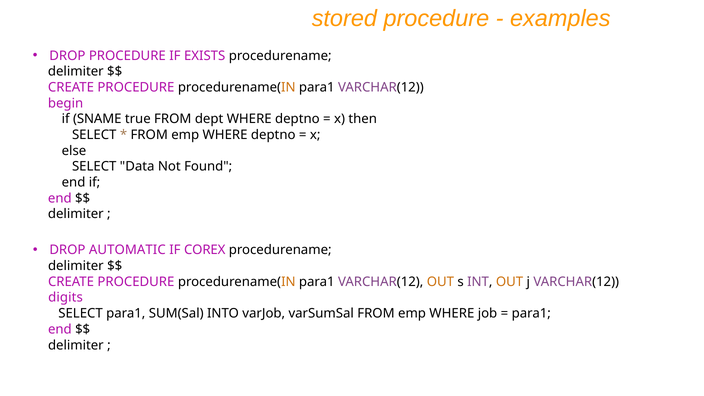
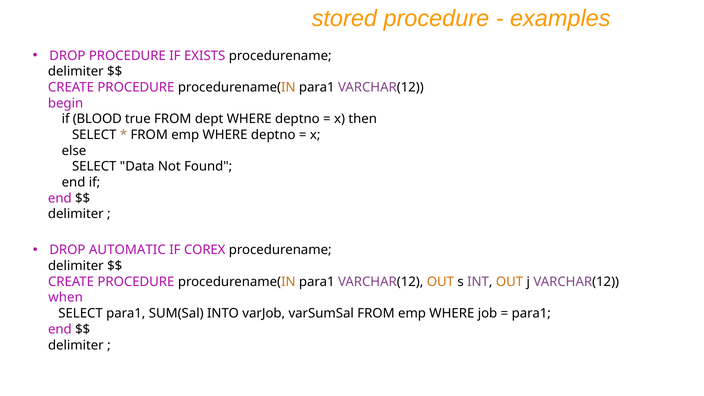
SNAME: SNAME -> BLOOD (97, 119)
digits: digits -> when (66, 298)
